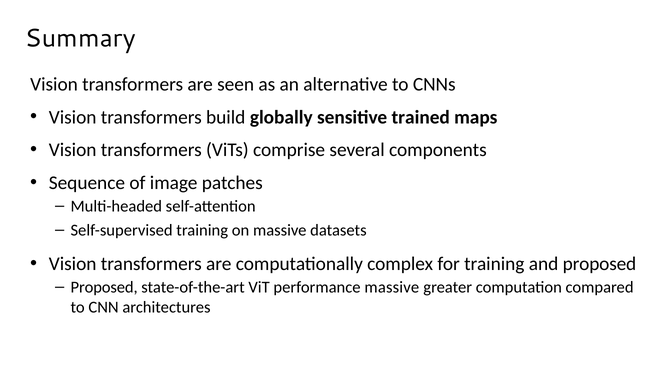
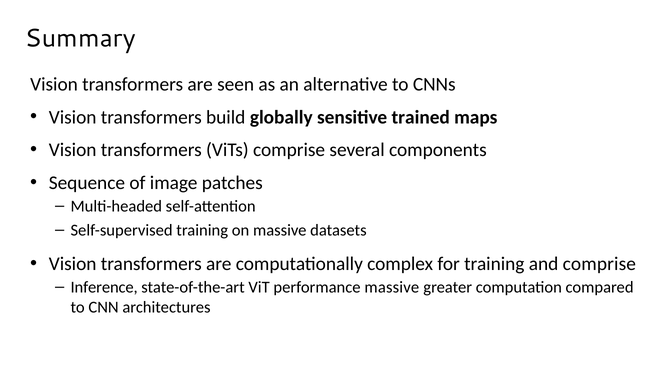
and proposed: proposed -> comprise (599, 264)
Proposed: Proposed -> Inference (104, 287)
